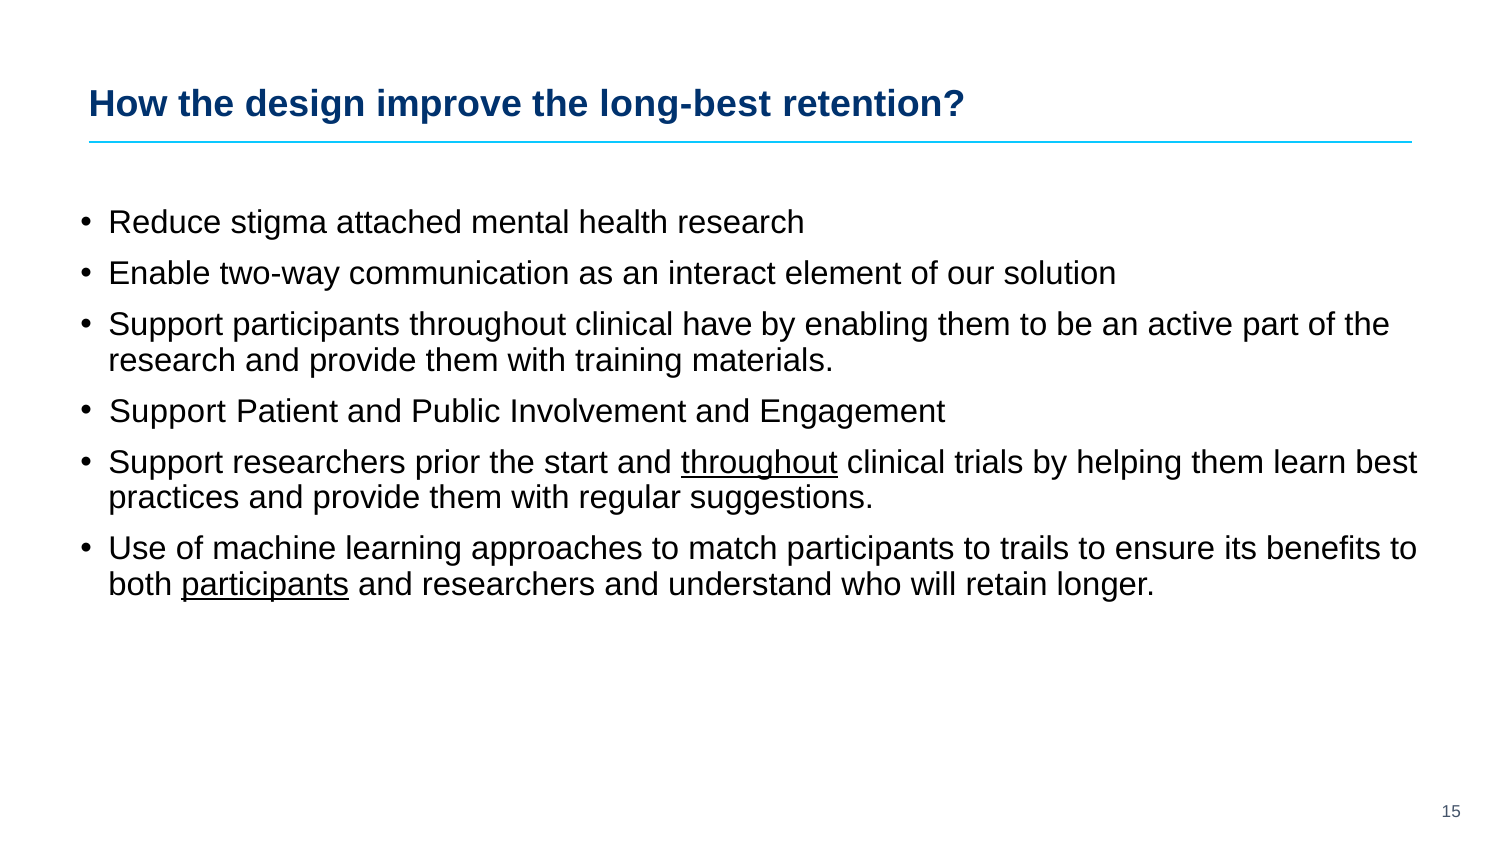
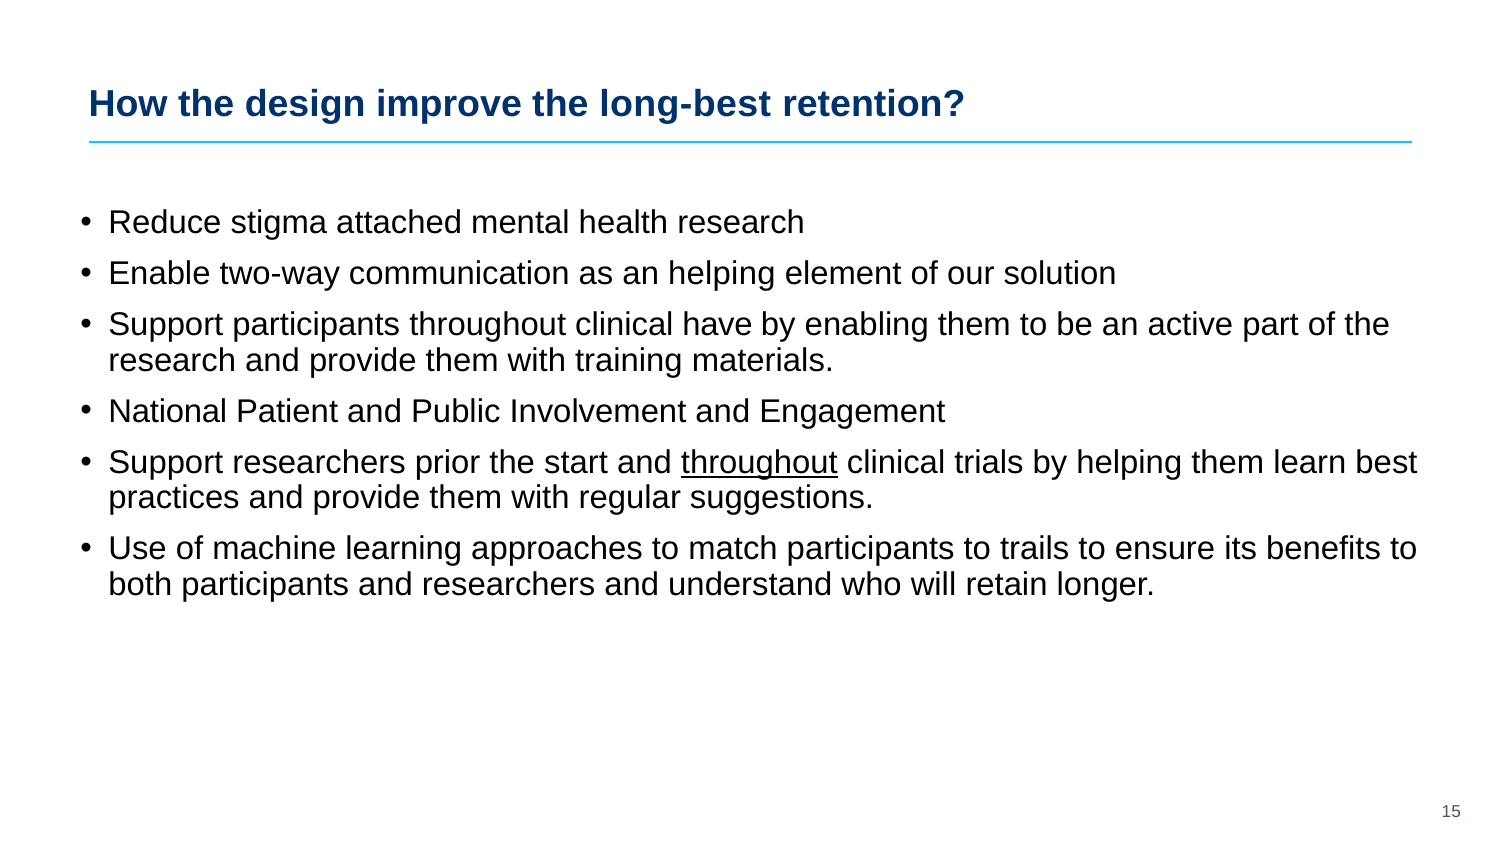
an interact: interact -> helping (722, 274)
Support: Support -> National (168, 412)
participants underline: present -> none (265, 585)
